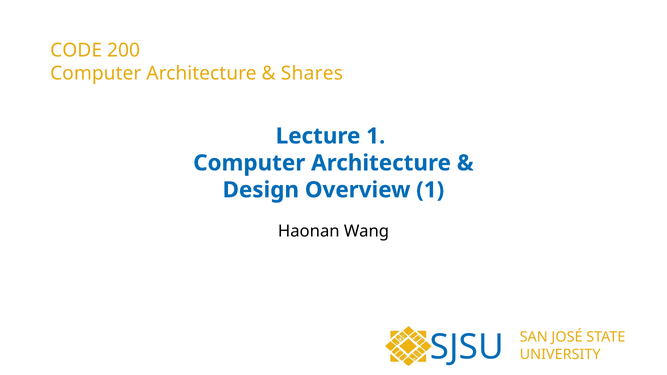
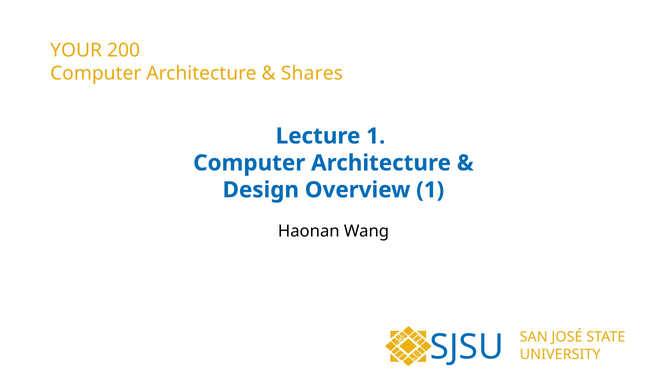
CODE: CODE -> YOUR (76, 50)
